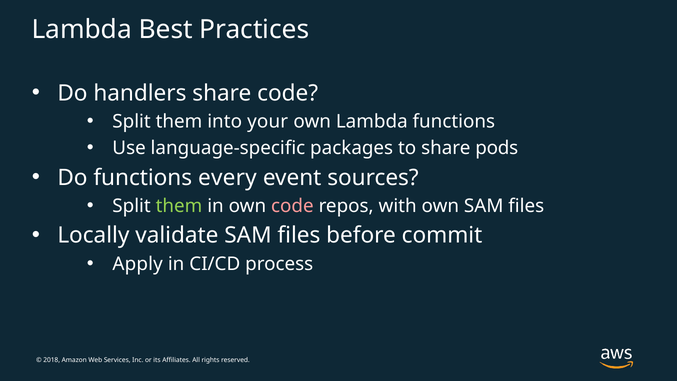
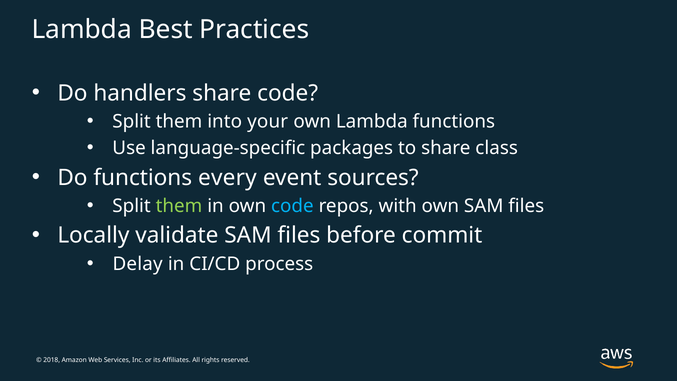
pods: pods -> class (497, 148)
code colour: pink -> light blue (292, 206)
Apply: Apply -> Delay (138, 264)
